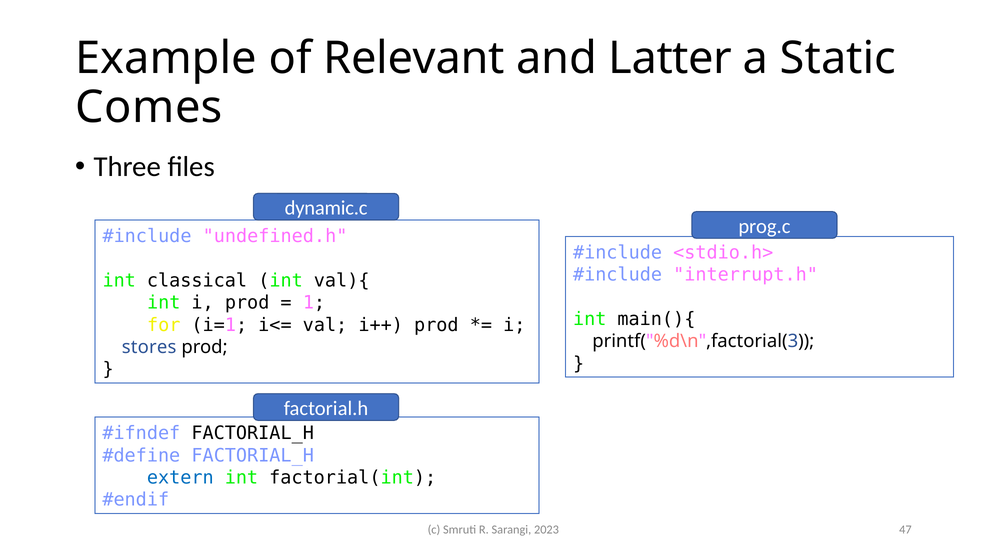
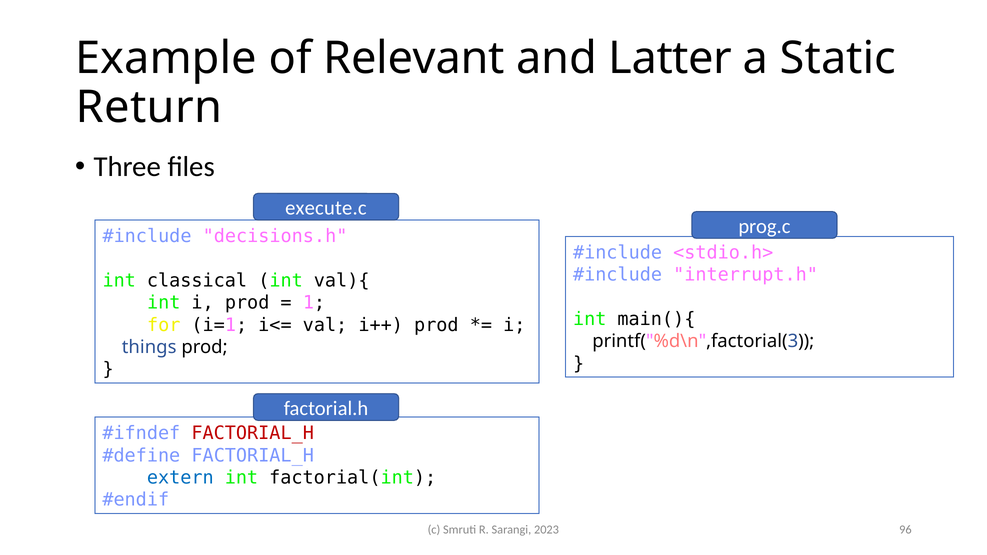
Comes: Comes -> Return (149, 107)
dynamic.c: dynamic.c -> execute.c (326, 208)
undefined.h: undefined.h -> decisions.h (275, 236)
stores: stores -> things (149, 347)
FACTORIAL_H colour: black -> red (253, 433)
47: 47 -> 96 (905, 530)
